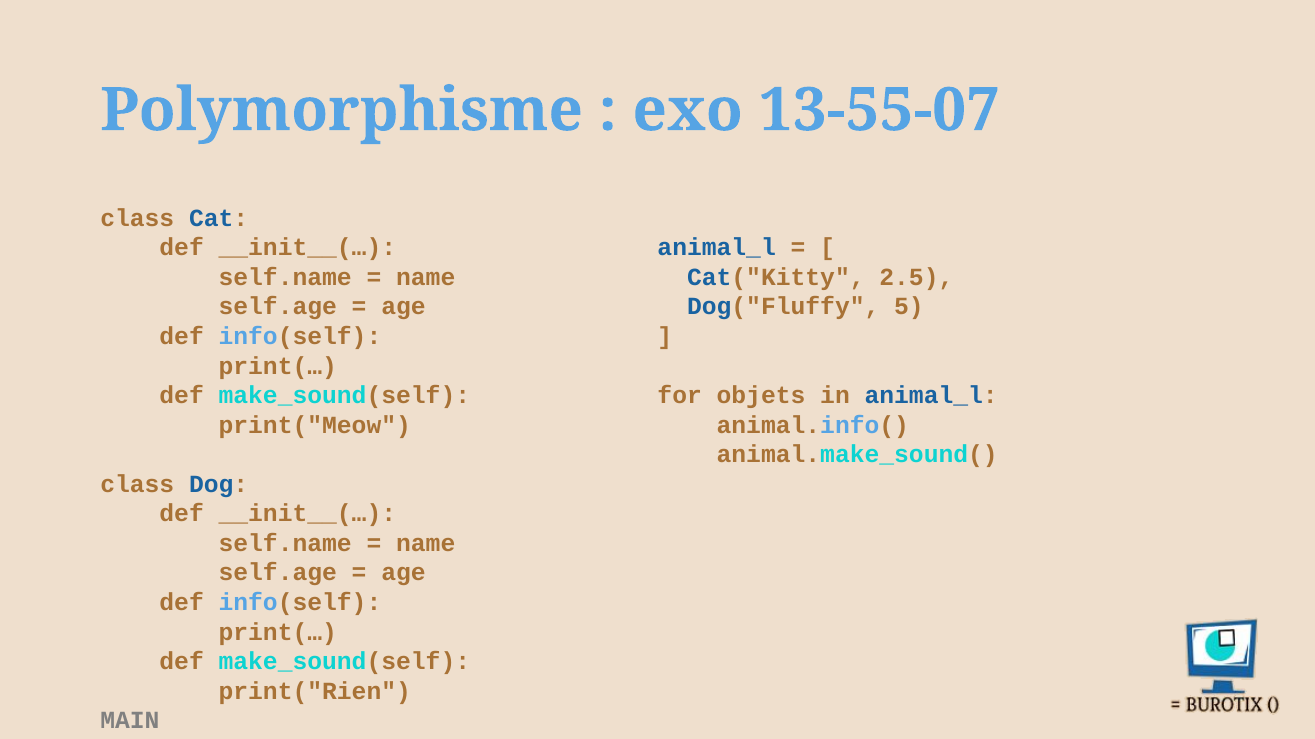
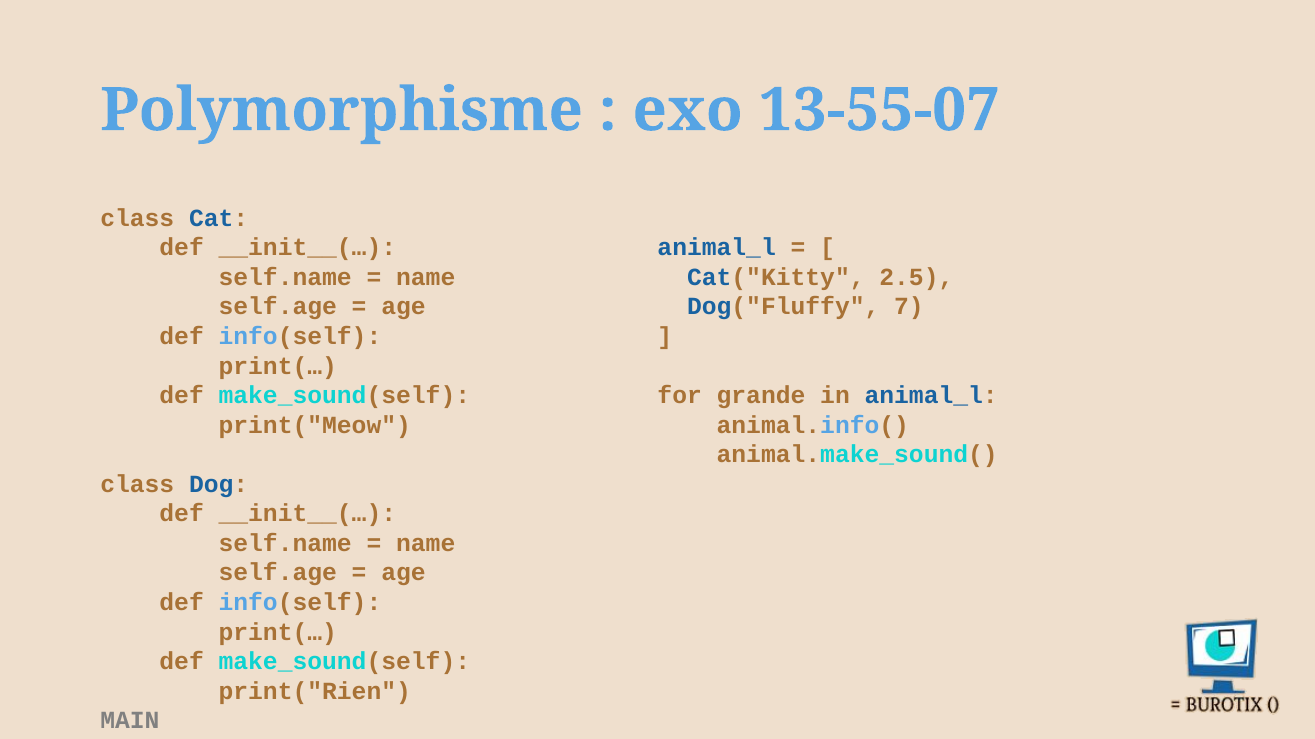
5: 5 -> 7 (909, 307)
objets: objets -> grande (761, 396)
